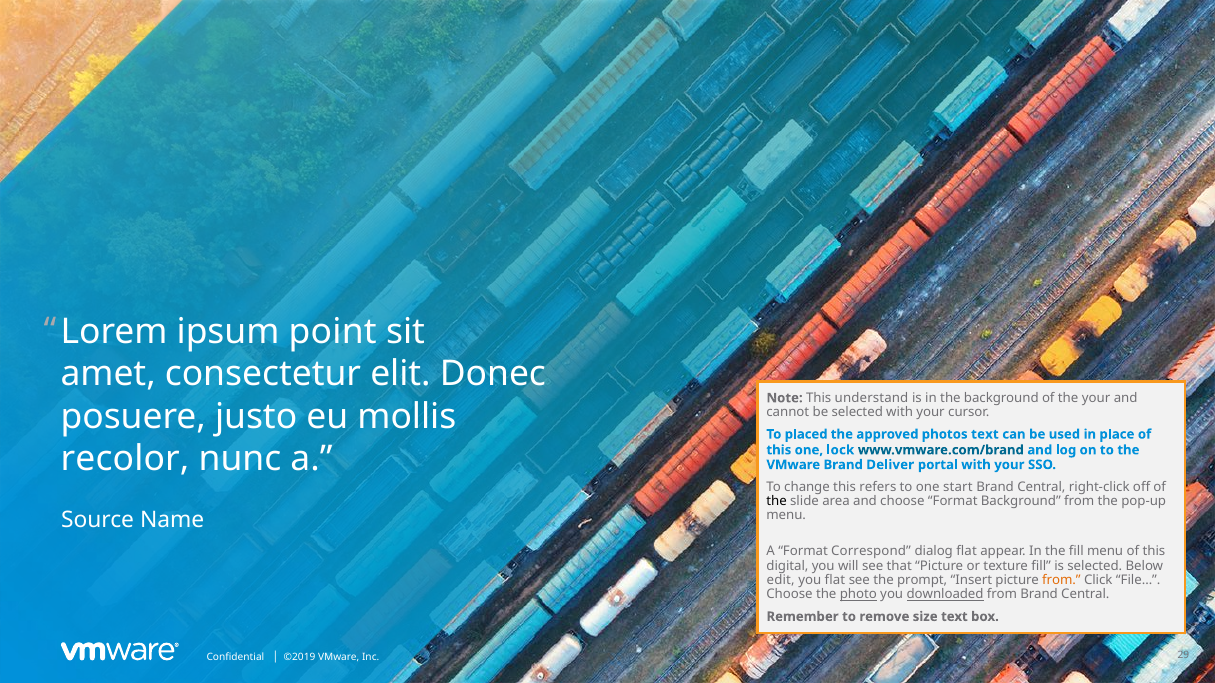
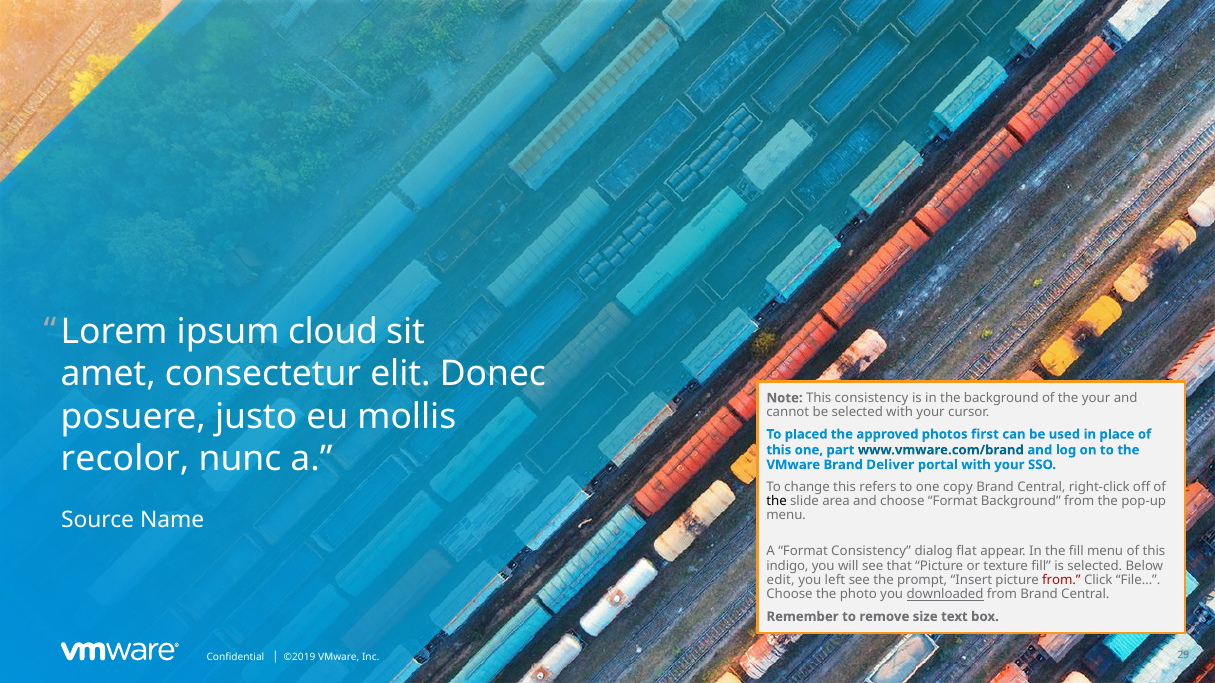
point: point -> cloud (333, 332)
This understand: understand -> consistency (872, 398)
photos text: text -> first (985, 435)
lock: lock -> part (840, 450)
start: start -> copy (958, 487)
Format Correspond: Correspond -> Consistency (871, 552)
digital: digital -> indigo (787, 566)
you flat: flat -> left (835, 581)
from colour: orange -> red (1061, 581)
photo underline: present -> none (858, 595)
